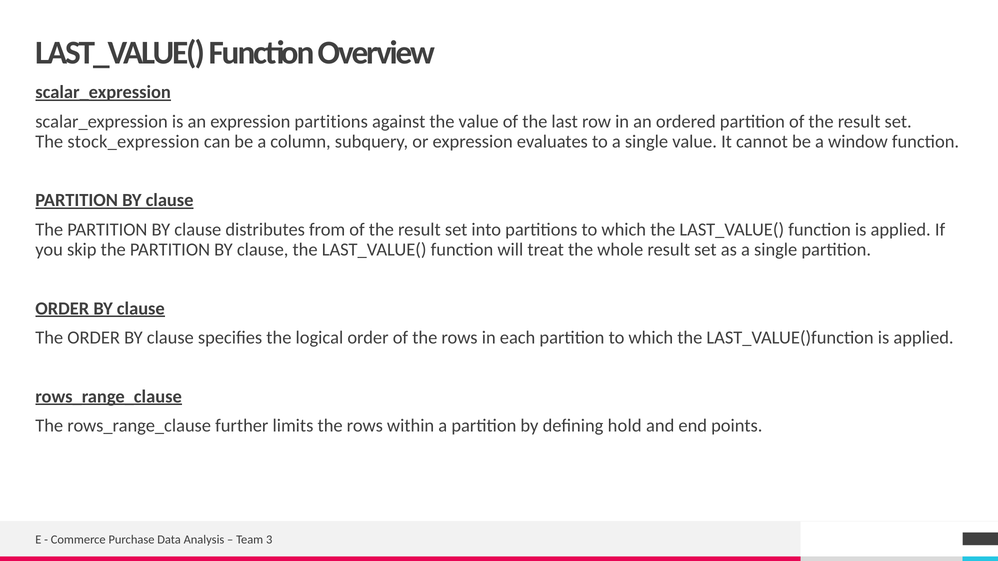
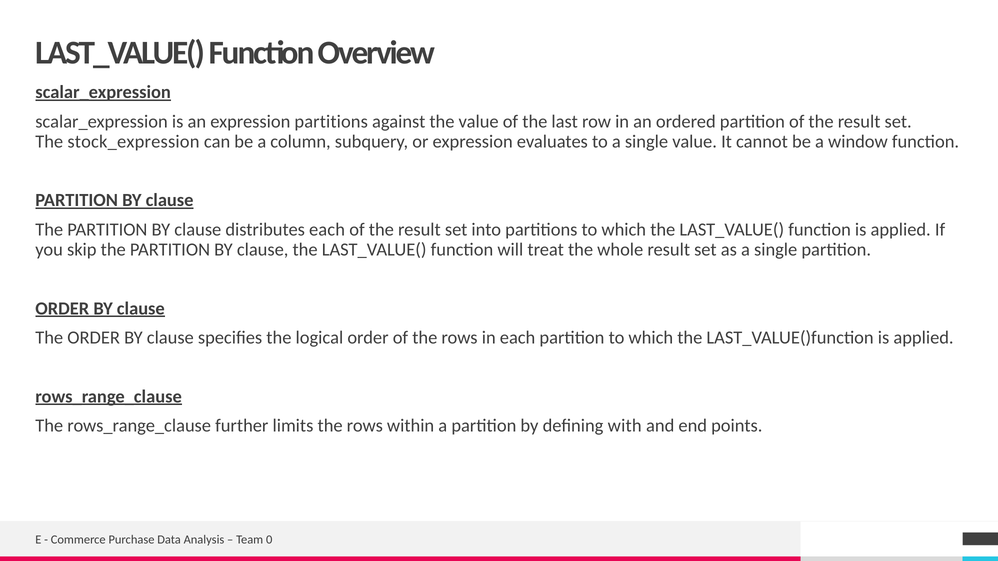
distributes from: from -> each (327, 230)
hold: hold -> with (625, 426)
3: 3 -> 0 (269, 540)
